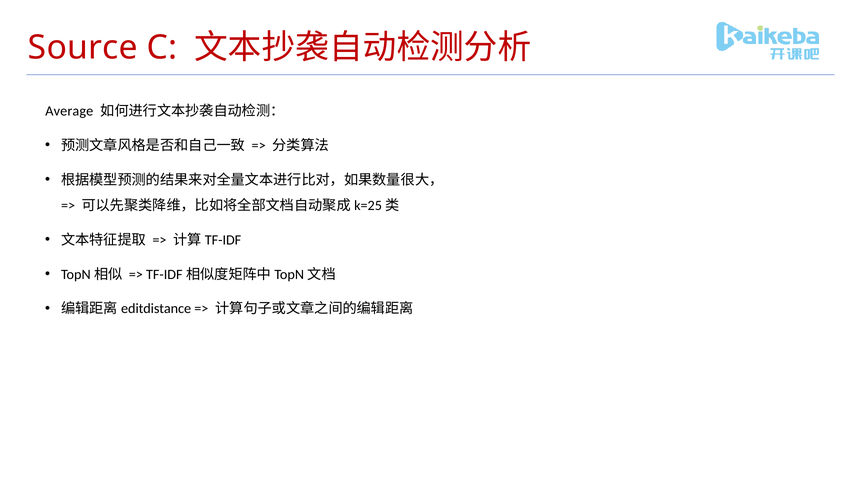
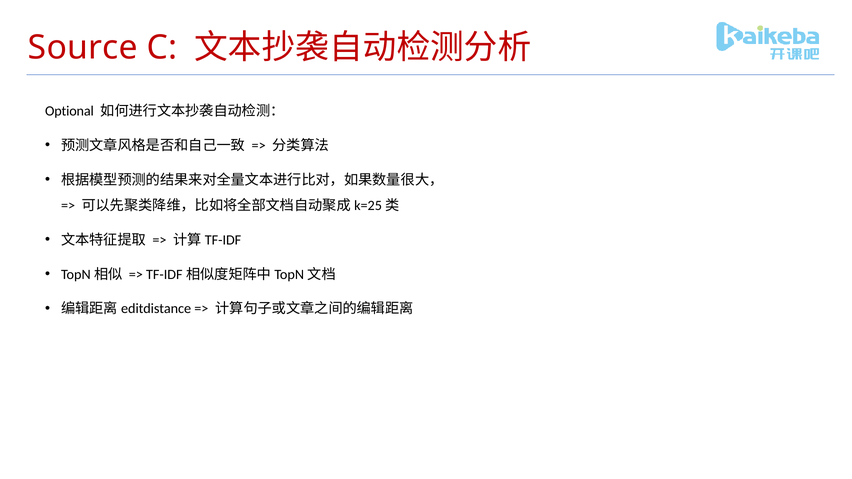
Average: Average -> Optional (69, 111)
